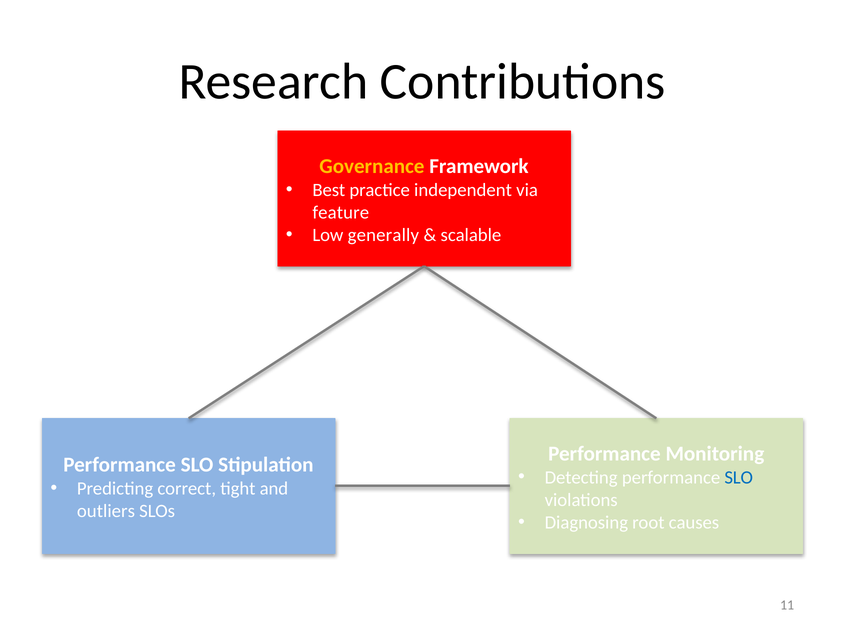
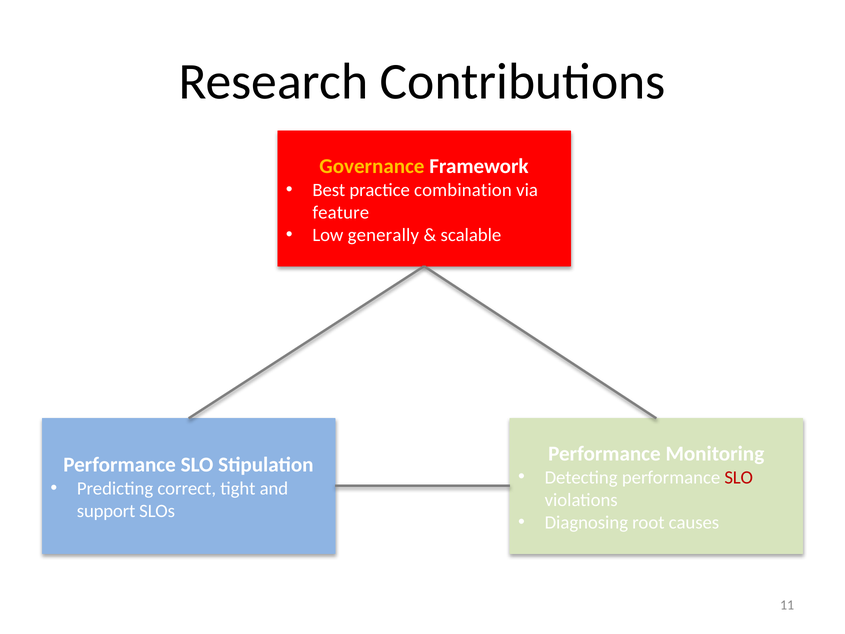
independent: independent -> combination (463, 190)
SLO colour: blue -> red (739, 477)
outliers: outliers -> support (106, 511)
